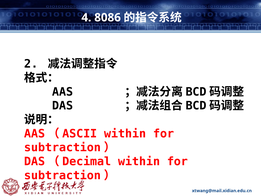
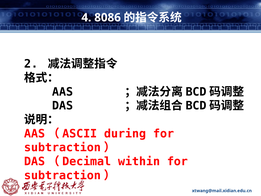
AAS（ASCII within: within -> during (125, 133)
